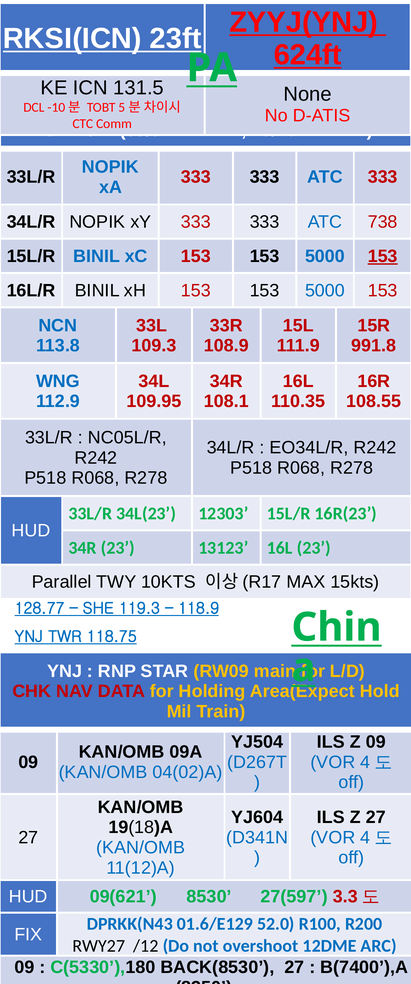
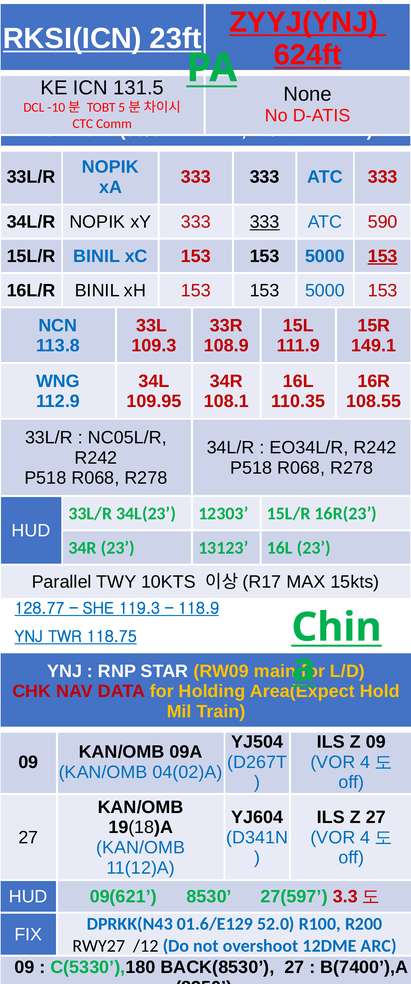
333 underline: none -> present (265, 222)
738: 738 -> 590 (383, 222)
991.8: 991.8 -> 149.1 (374, 345)
